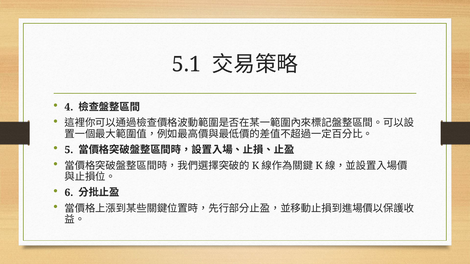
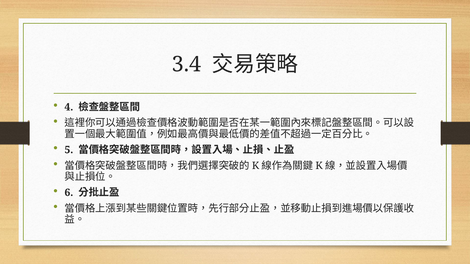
5.1: 5.1 -> 3.4 (186, 64)
